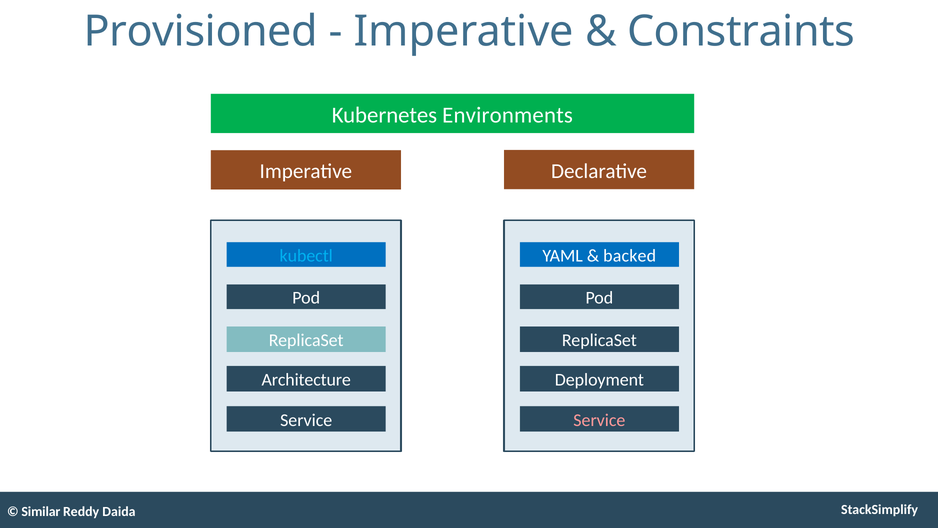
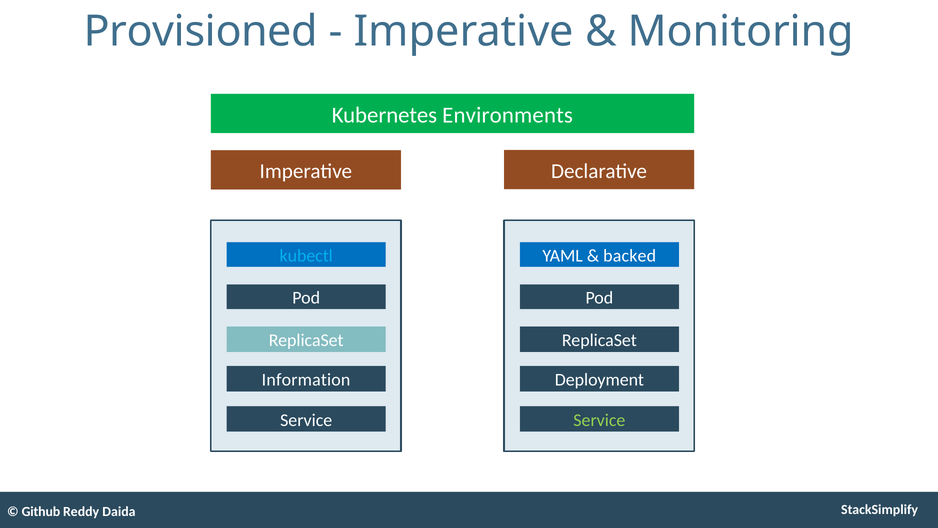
Constraints: Constraints -> Monitoring (741, 31)
Architecture: Architecture -> Information (306, 380)
Service colour: pink -> light green (599, 420)
Similar: Similar -> Github (41, 511)
